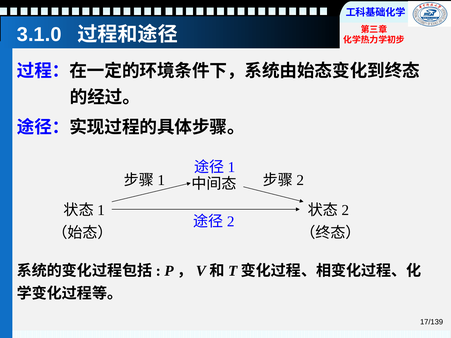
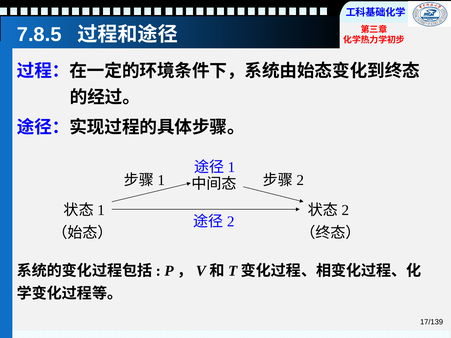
3.1.0: 3.1.0 -> 7.8.5 (39, 35)
